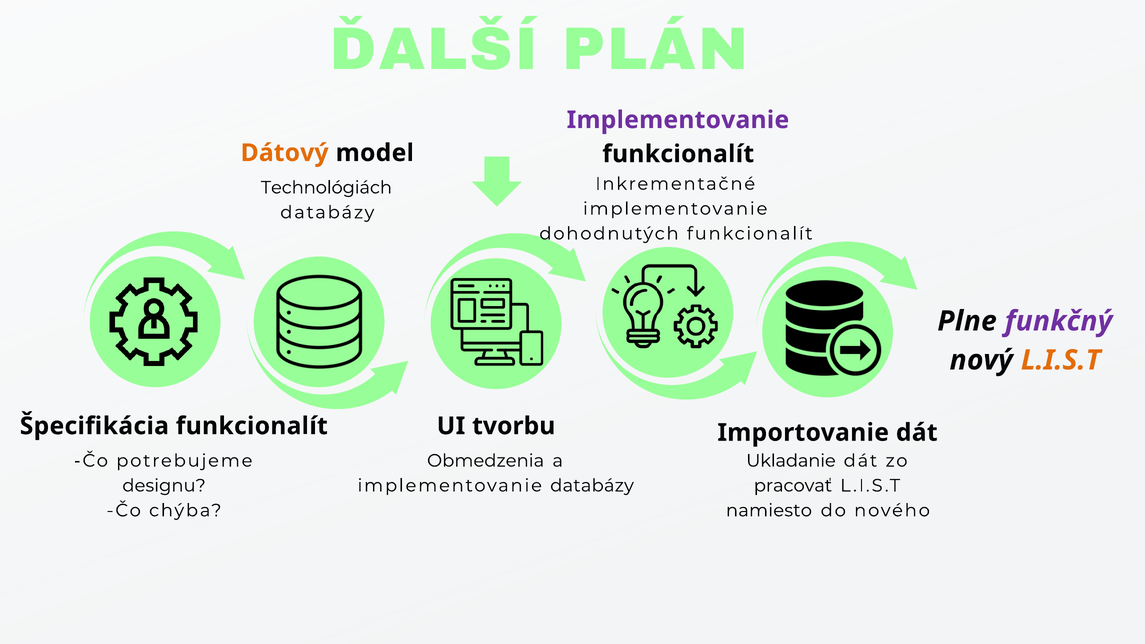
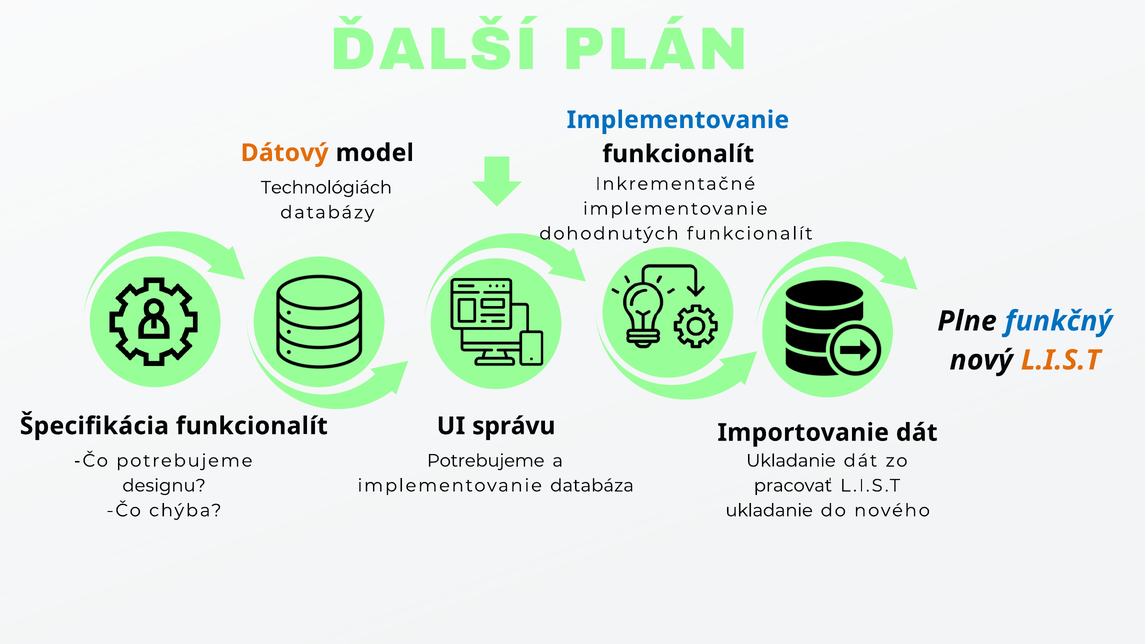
Implementovanie colour: purple -> blue (678, 120)
funkčný colour: purple -> blue (1059, 321)
tvorbu: tvorbu -> správu (514, 426)
Obmedzenia: Obmedzenia -> Potrebujeme (486, 461)
implementovanie databázy: databázy -> databáza (592, 486)
namiesto: namiesto -> ukladanie (769, 510)
